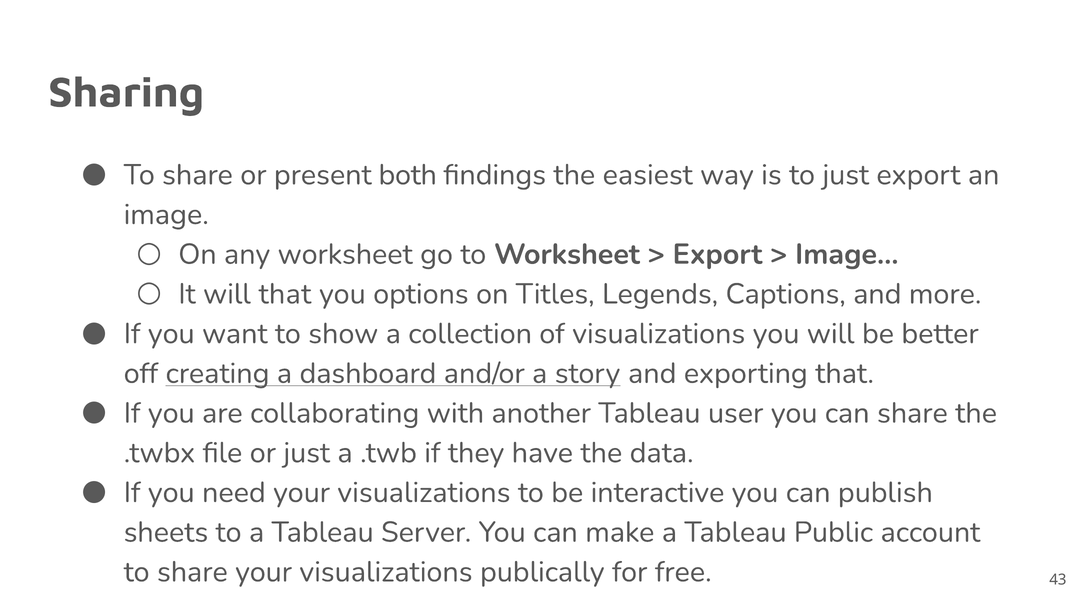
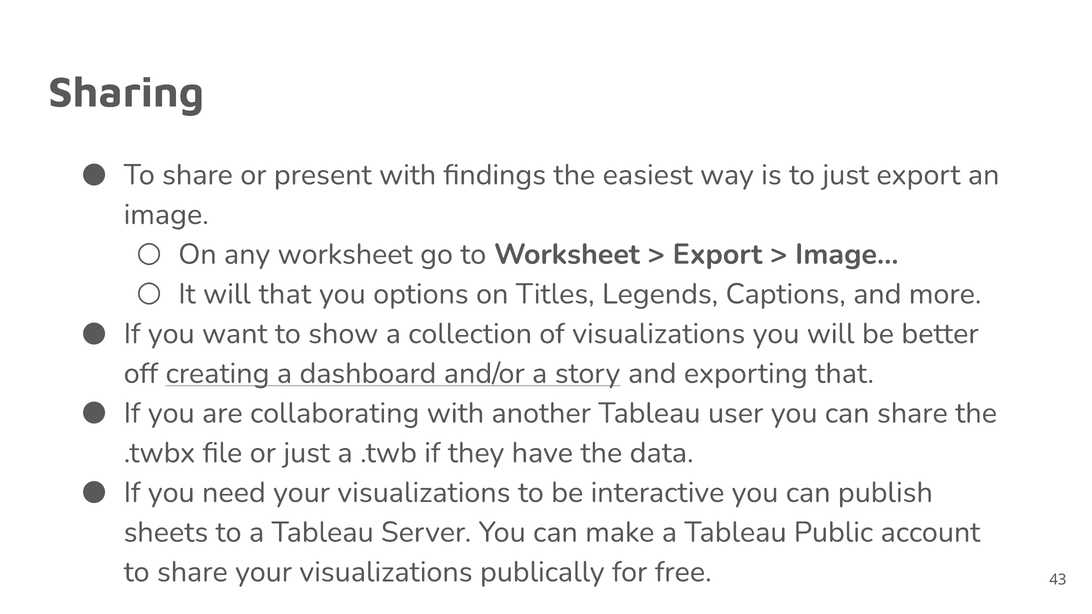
present both: both -> with (408, 175)
